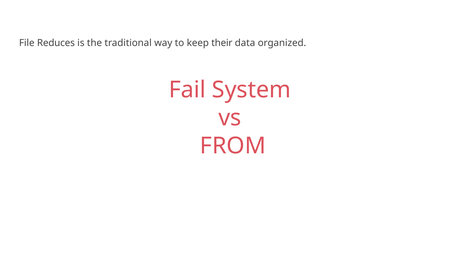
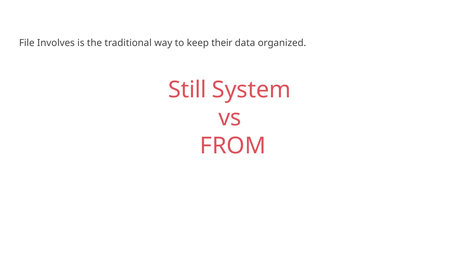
Reduces: Reduces -> Involves (56, 43)
Fail: Fail -> Still (187, 90)
